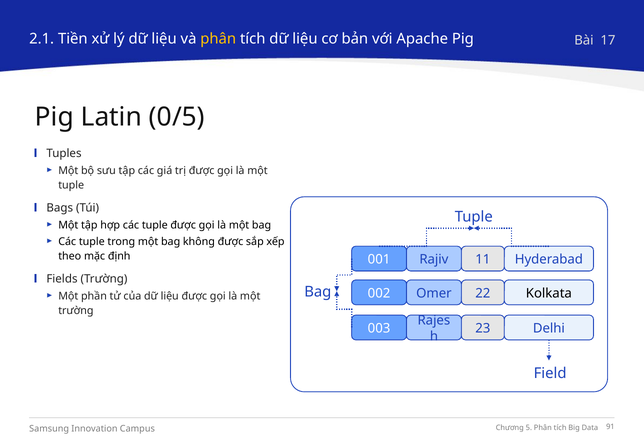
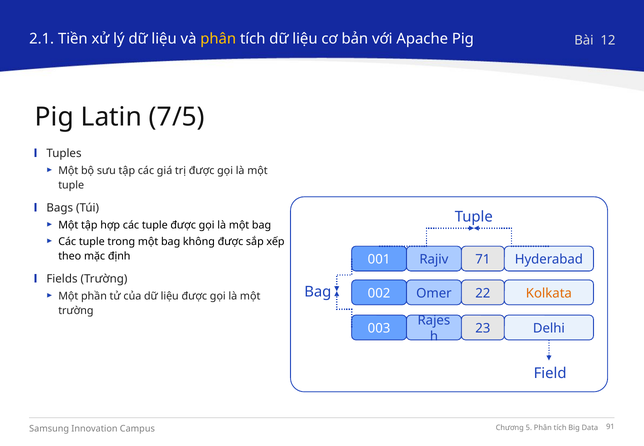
17: 17 -> 12 (608, 40)
0/5: 0/5 -> 7/5 (177, 117)
11: 11 -> 71 (483, 259)
Kolkata colour: black -> orange (549, 293)
